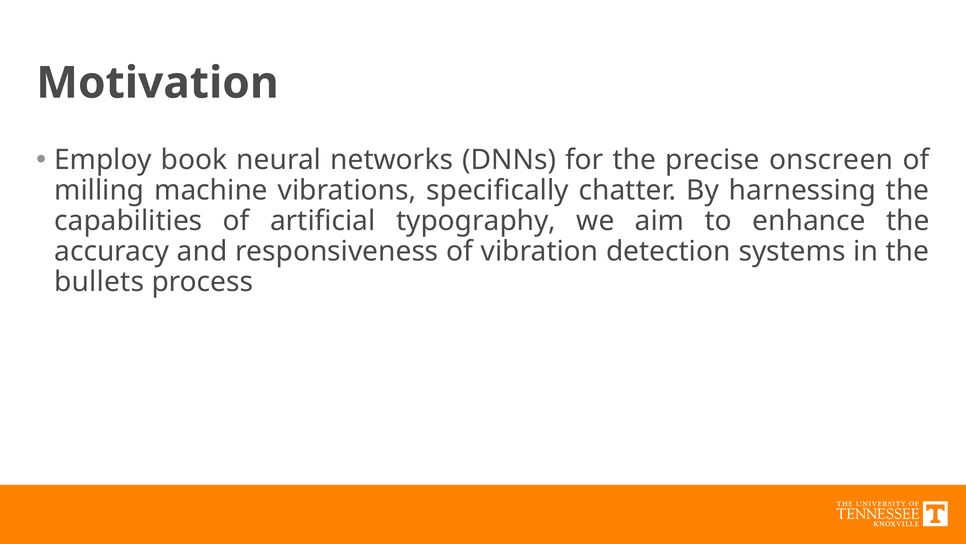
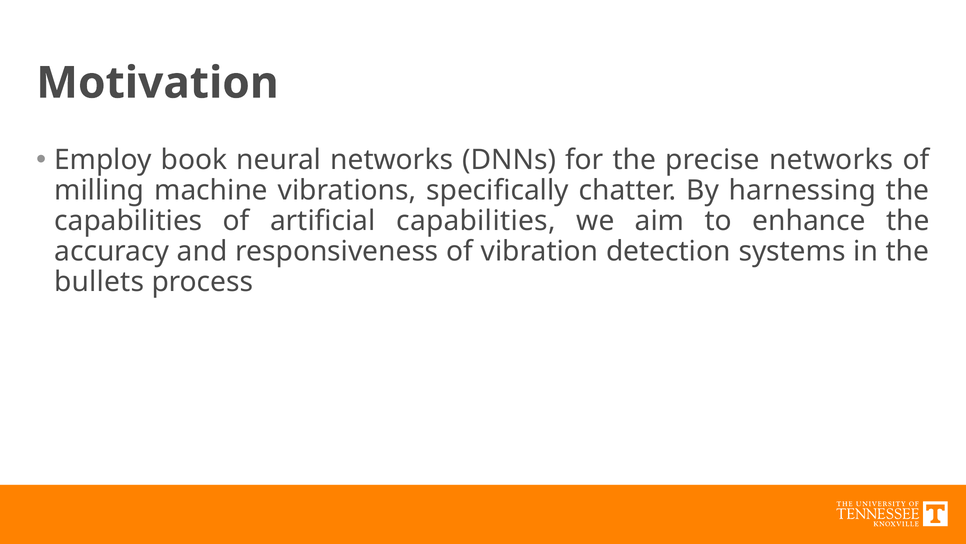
precise onscreen: onscreen -> networks (831, 160)
artificial typography: typography -> capabilities (476, 221)
